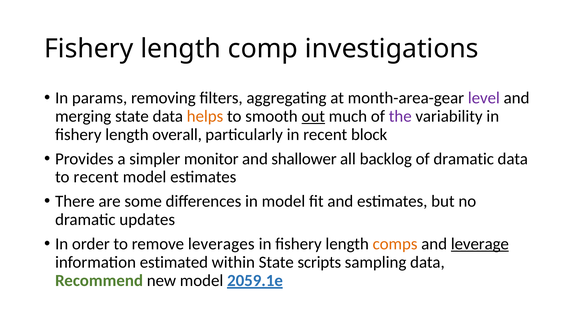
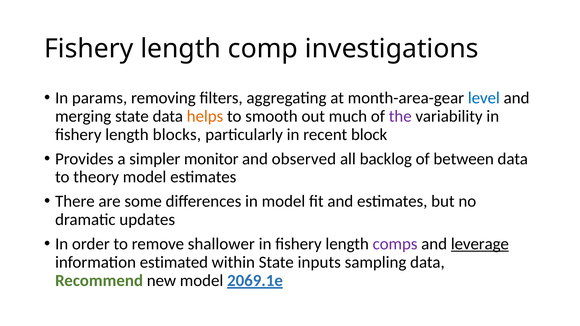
level colour: purple -> blue (484, 98)
out underline: present -> none (313, 116)
overall: overall -> blocks (177, 135)
shallower: shallower -> observed (304, 159)
of dramatic: dramatic -> between (464, 159)
to recent: recent -> theory (96, 177)
leverages: leverages -> shallower (221, 244)
comps colour: orange -> purple (395, 244)
scripts: scripts -> inputs (319, 262)
2059.1e: 2059.1e -> 2069.1e (255, 281)
